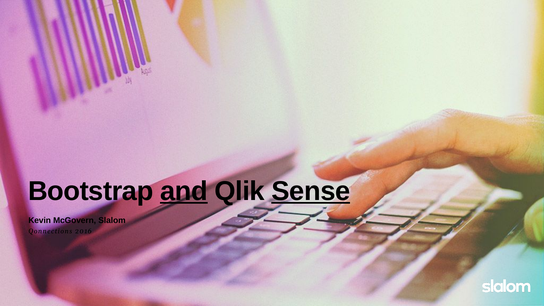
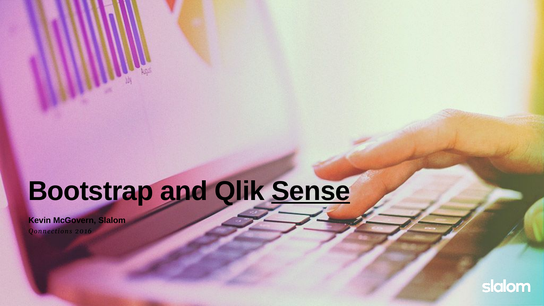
and underline: present -> none (184, 191)
